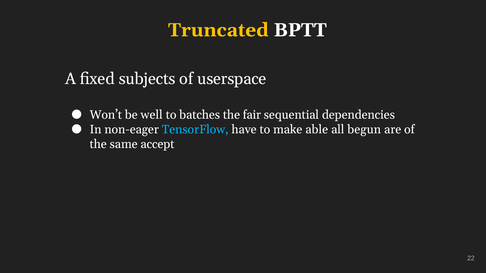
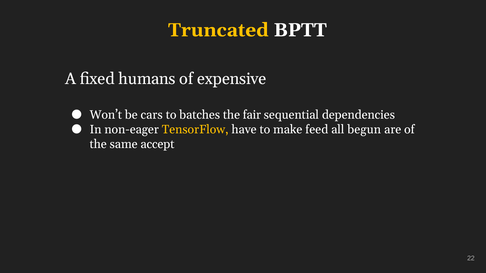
subjects: subjects -> humans (147, 79)
userspace: userspace -> expensive (232, 79)
well: well -> cars (152, 115)
TensorFlow colour: light blue -> yellow (195, 130)
able: able -> feed (317, 130)
